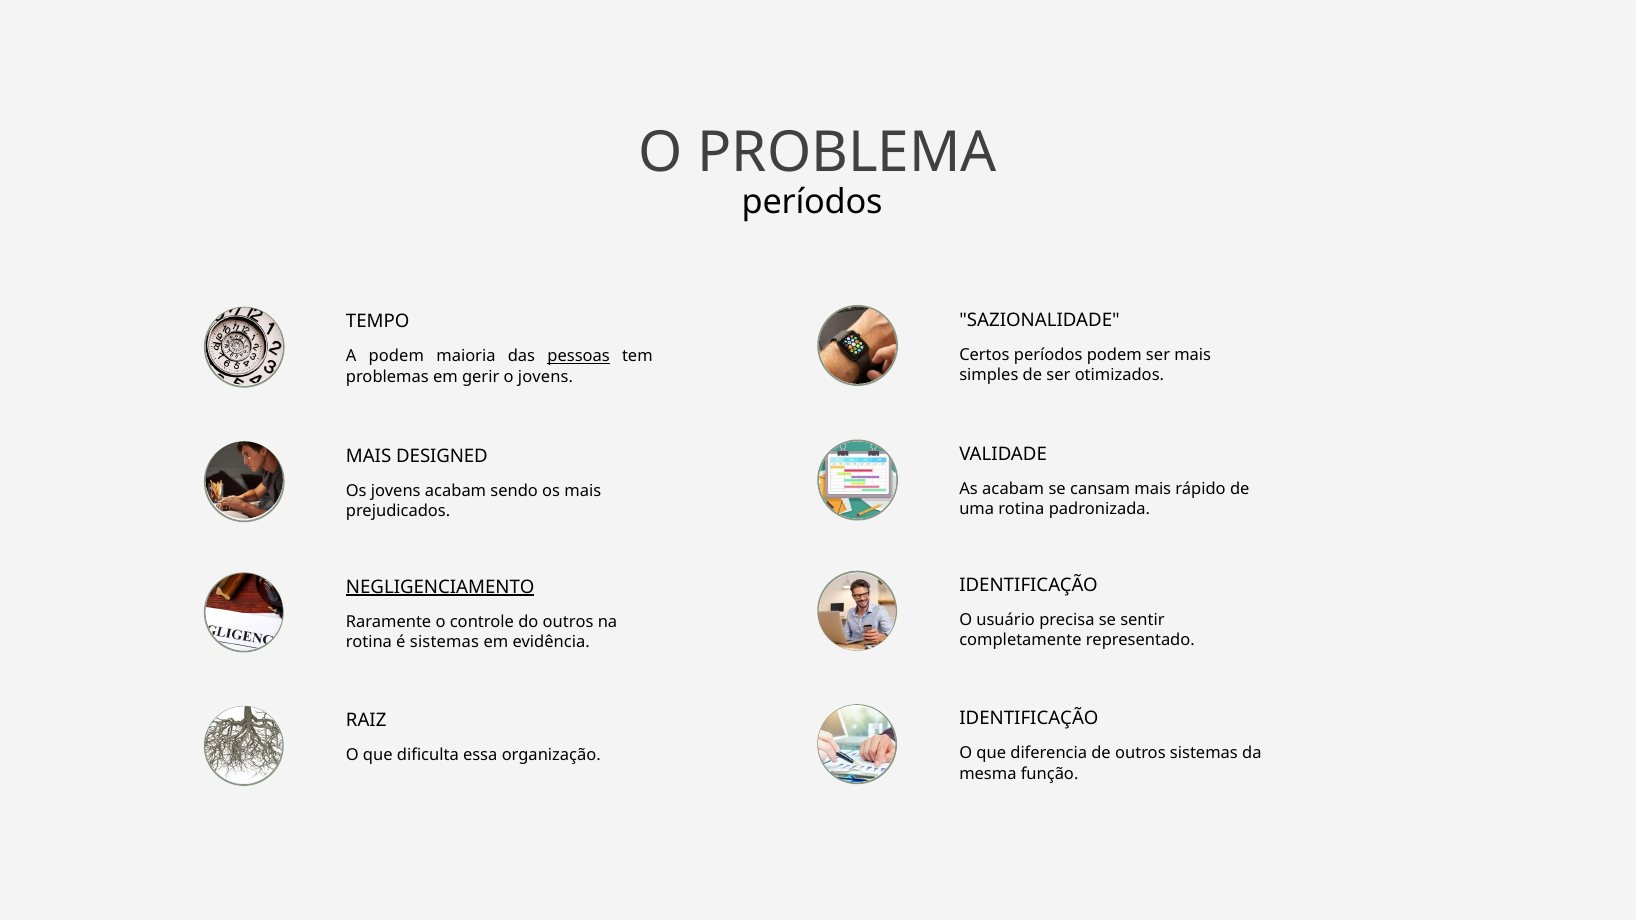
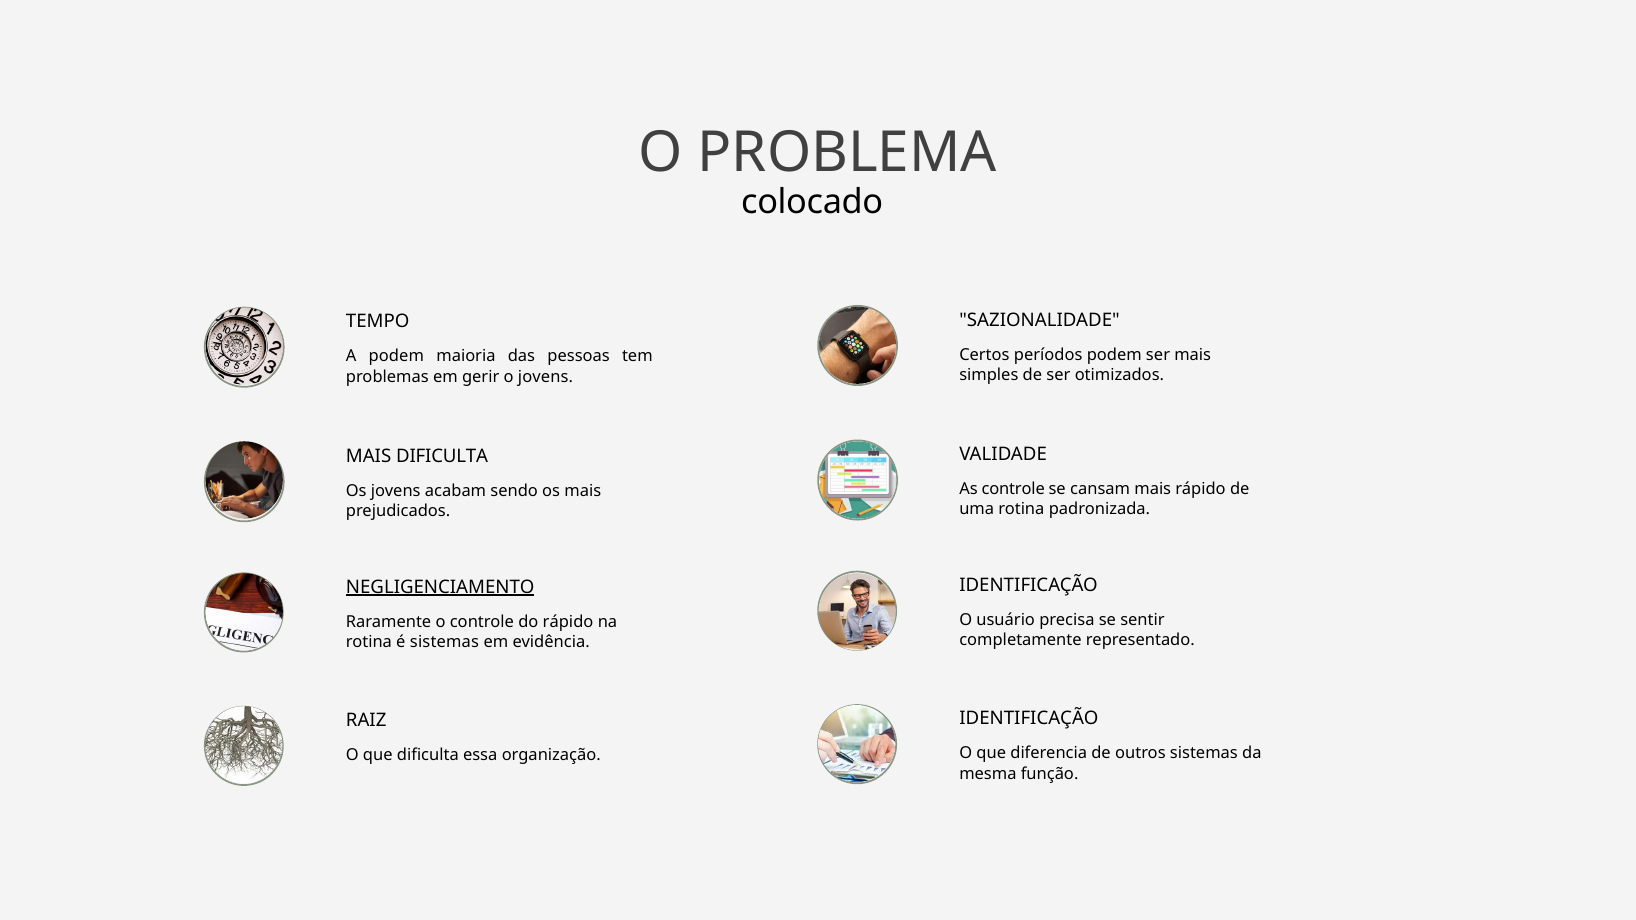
períodos: períodos -> colocado (812, 203)
pessoas underline: present -> none (579, 356)
MAIS DESIGNED: DESIGNED -> DIFICULTA (442, 456)
As acabam: acabam -> controle (1013, 489)
do outros: outros -> rápido (568, 622)
